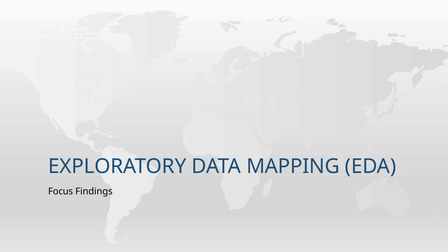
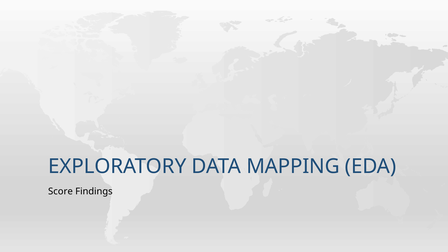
Focus: Focus -> Score (60, 192)
